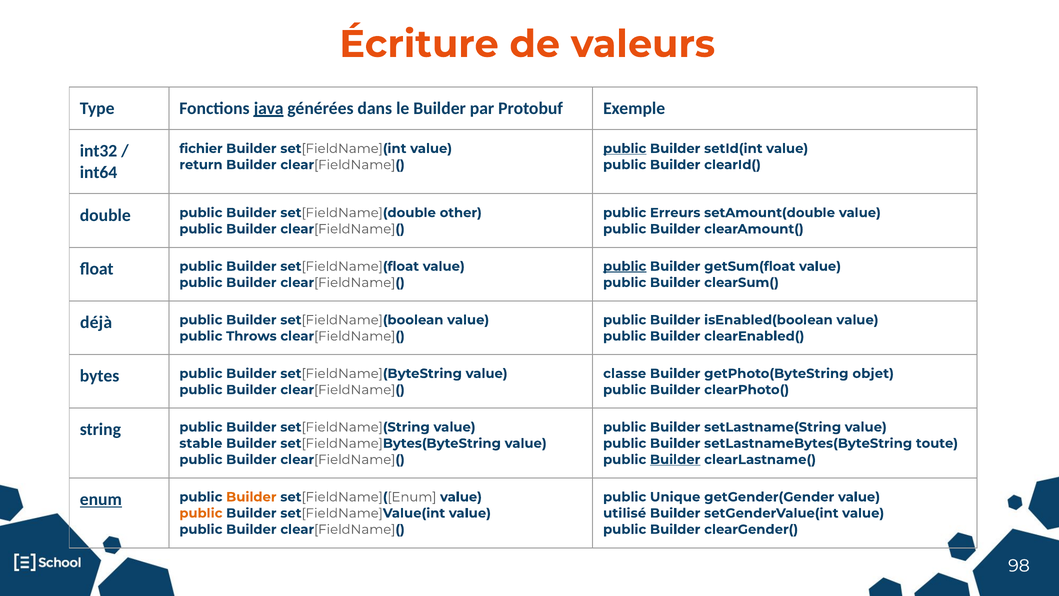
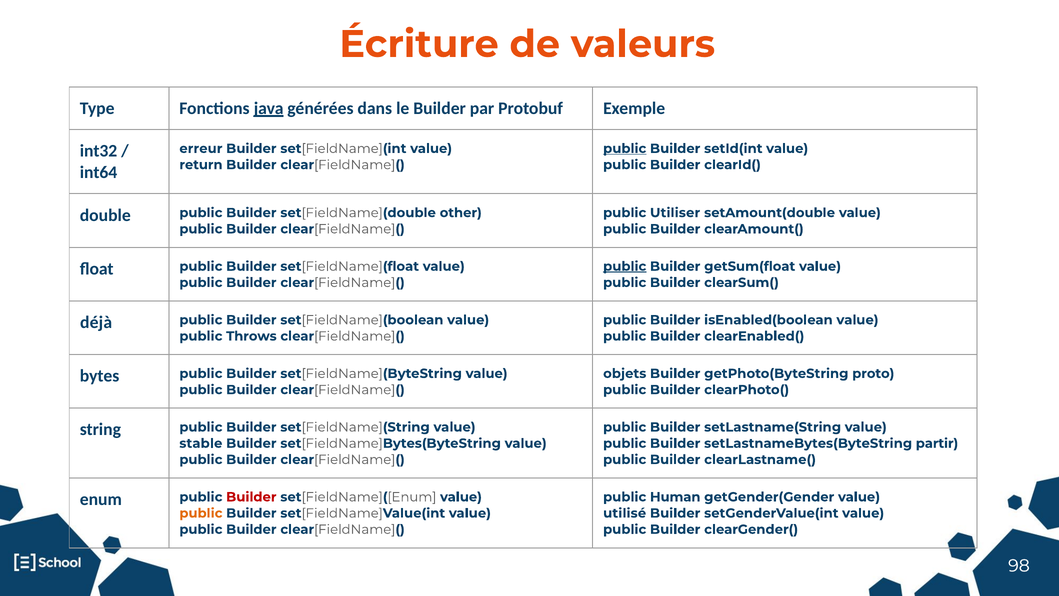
fichier: fichier -> erreur (201, 149)
Erreurs: Erreurs -> Utiliser (675, 213)
classe: classe -> objets (625, 373)
objet: objet -> proto (873, 373)
toute: toute -> partir (937, 443)
Builder underline: present -> none (675, 459)
enum underline: present -> none (101, 499)
Builder colour: orange -> red (251, 497)
Unique: Unique -> Human (675, 497)
